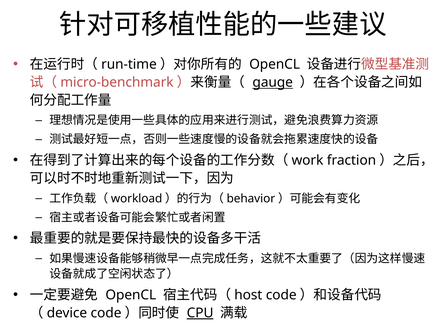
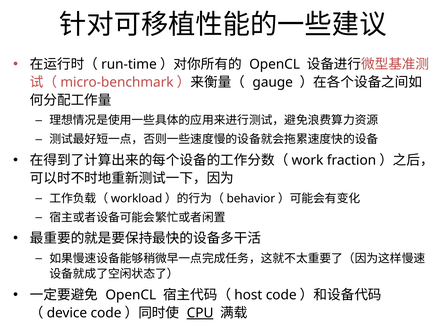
gauge underline: present -> none (273, 82)
